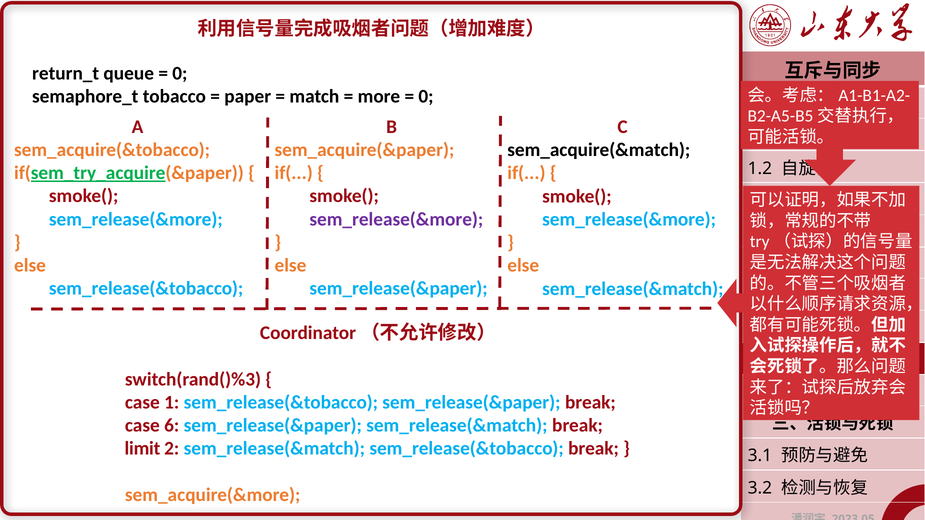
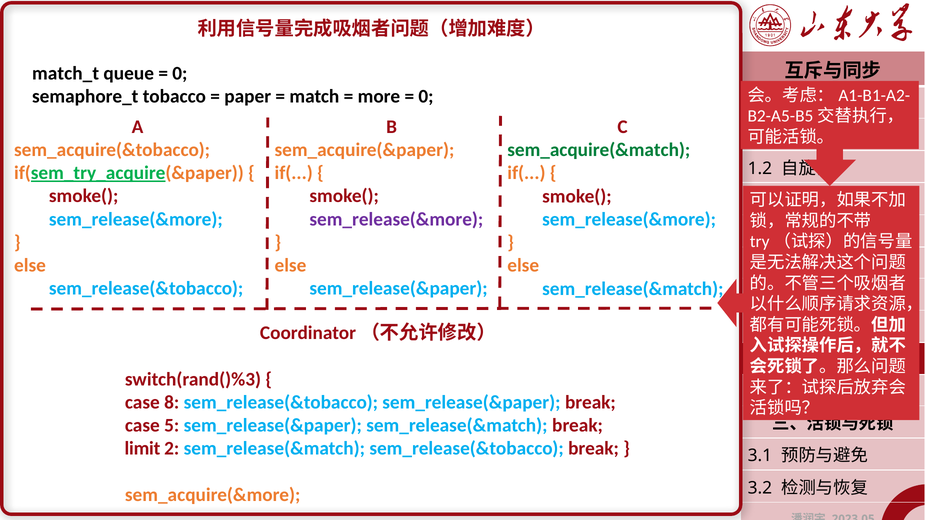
return_t: return_t -> match_t (66, 73)
sem_acquire(&match colour: black -> green (599, 150)
1: 1 -> 8 (172, 403)
6: 6 -> 5 (172, 426)
